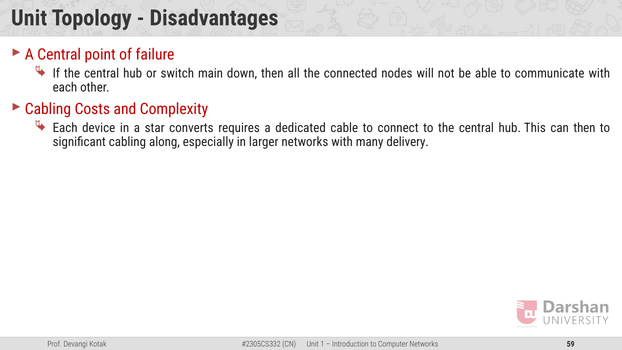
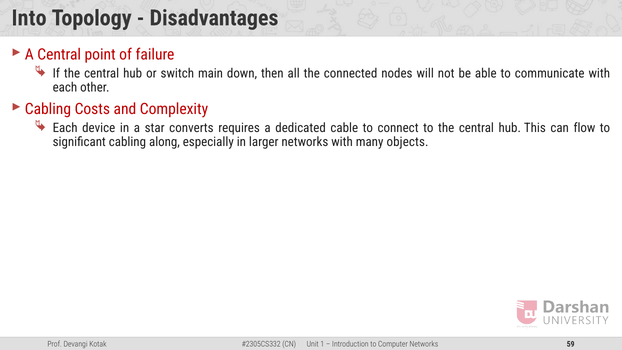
Unit: Unit -> Into (29, 18)
can then: then -> flow (584, 128)
delivery: delivery -> objects (408, 142)
